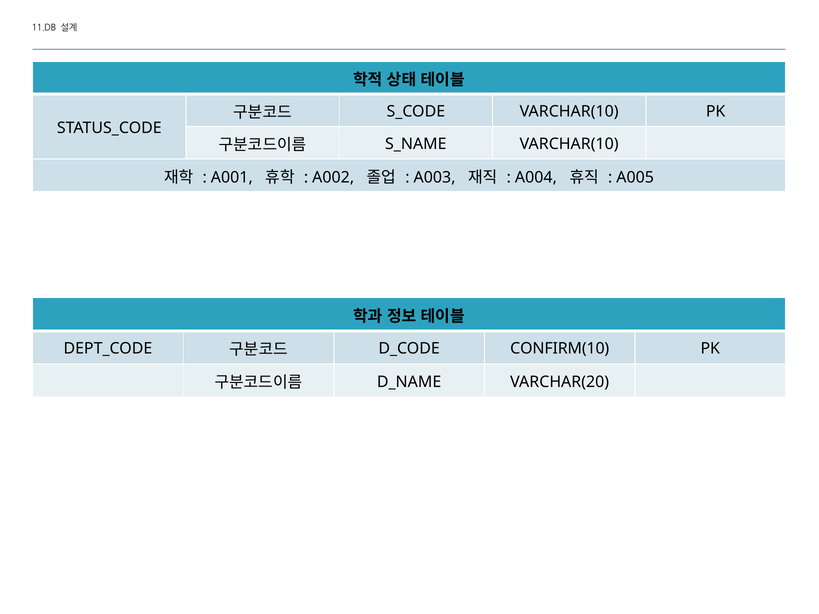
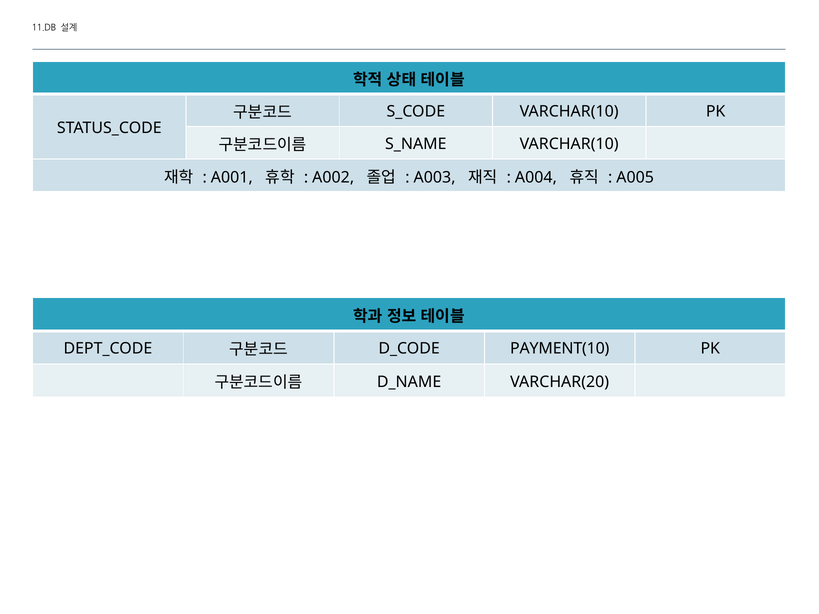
CONFIRM(10: CONFIRM(10 -> PAYMENT(10 (560, 349)
